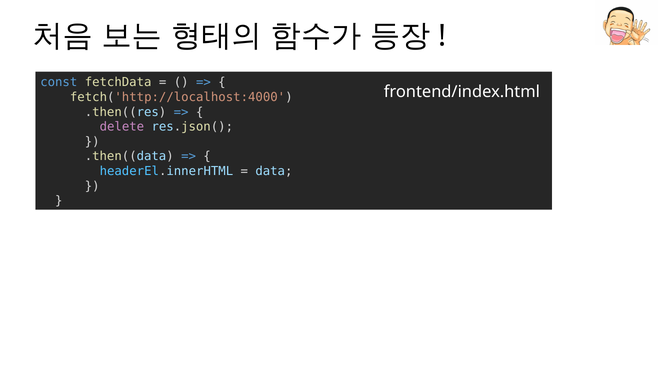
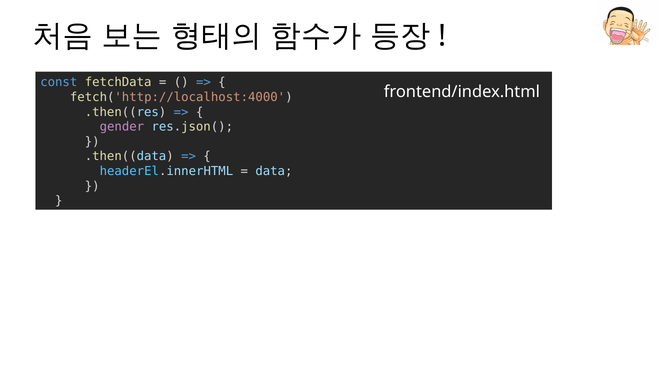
delete: delete -> gender (122, 127)
